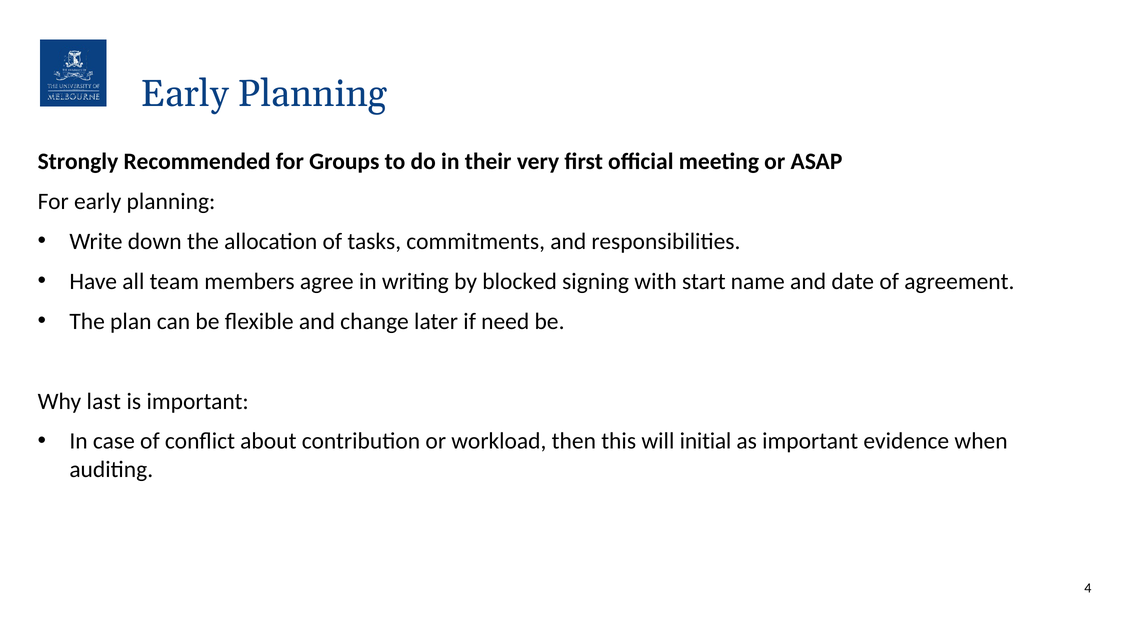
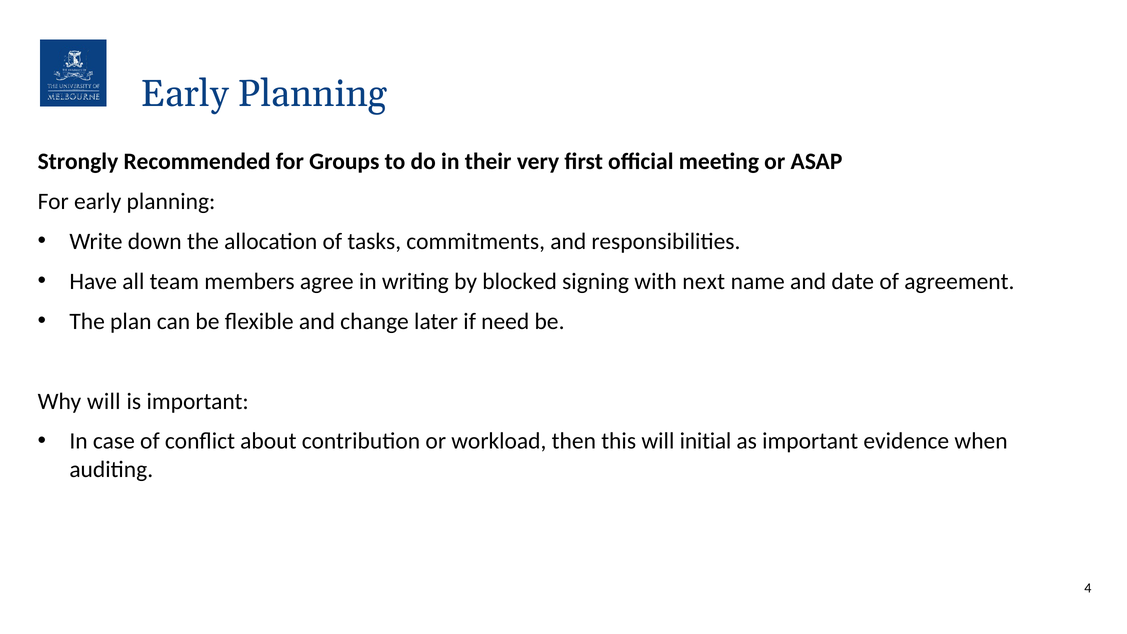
start: start -> next (704, 281)
Why last: last -> will (104, 401)
